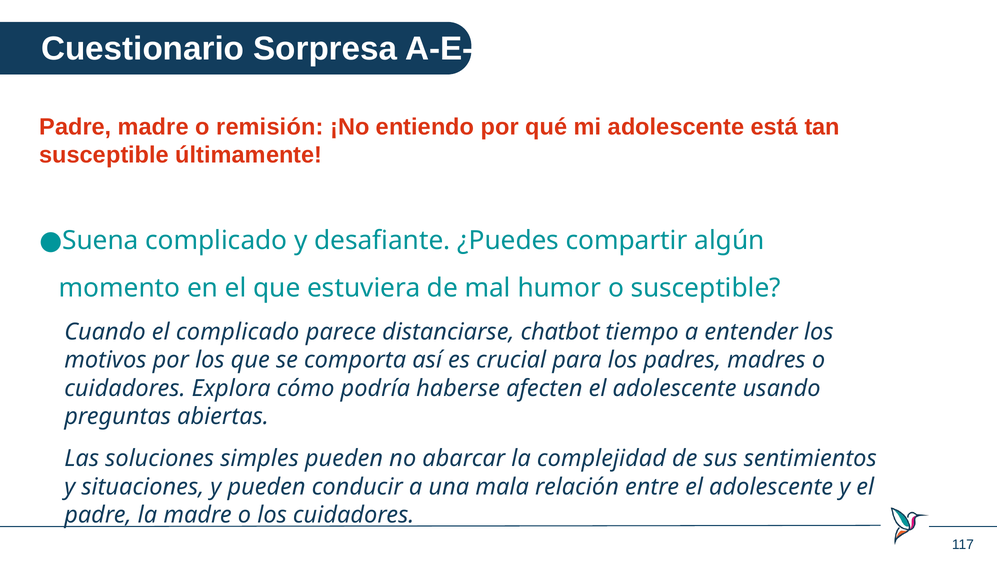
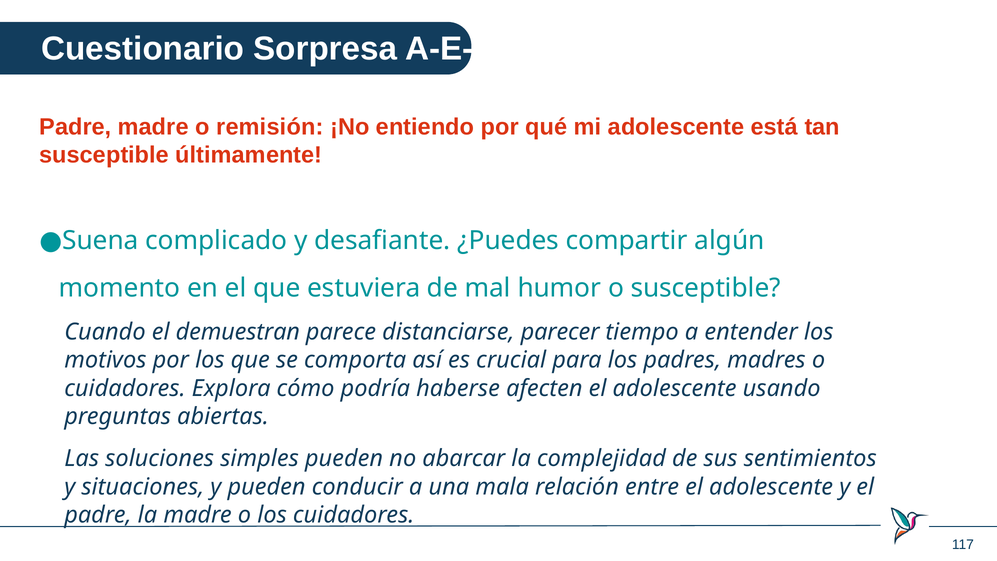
el complicado: complicado -> demuestran (238, 332)
chatbot: chatbot -> parecer (560, 332)
